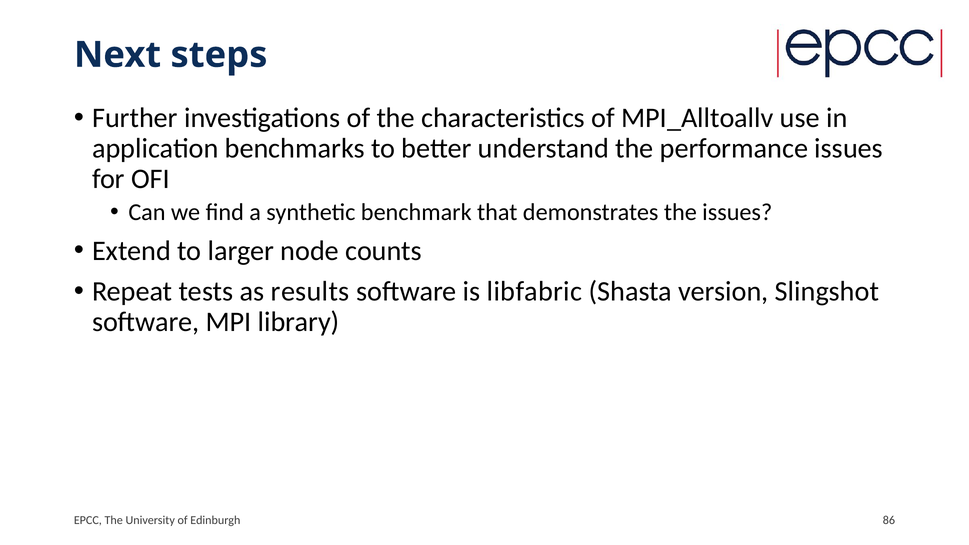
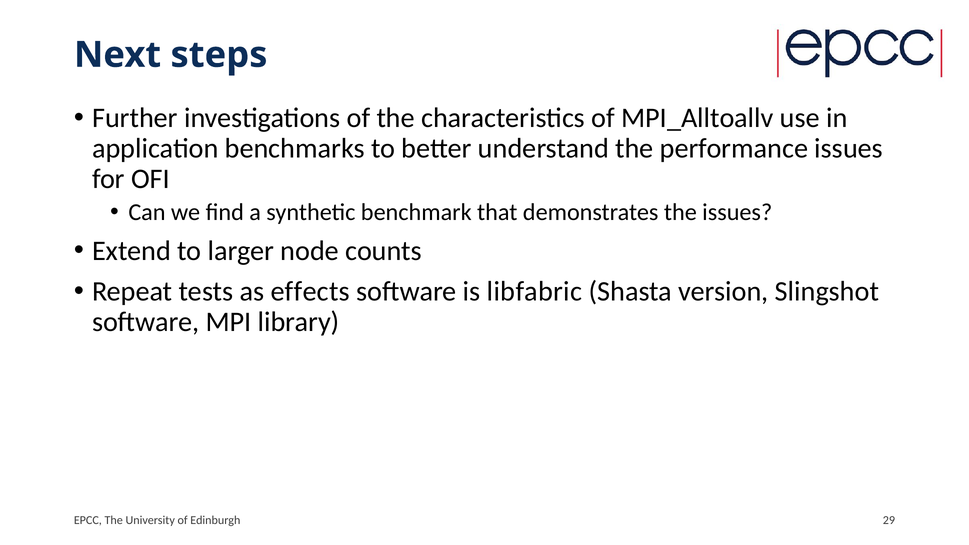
results: results -> effects (310, 291)
86: 86 -> 29 (889, 520)
